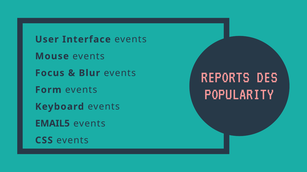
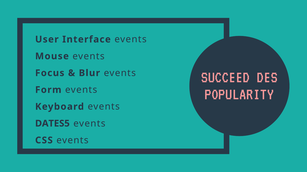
REPORTS: REPORTS -> SUCCEED (225, 77)
EMAIL5: EMAIL5 -> DATES5 (52, 124)
